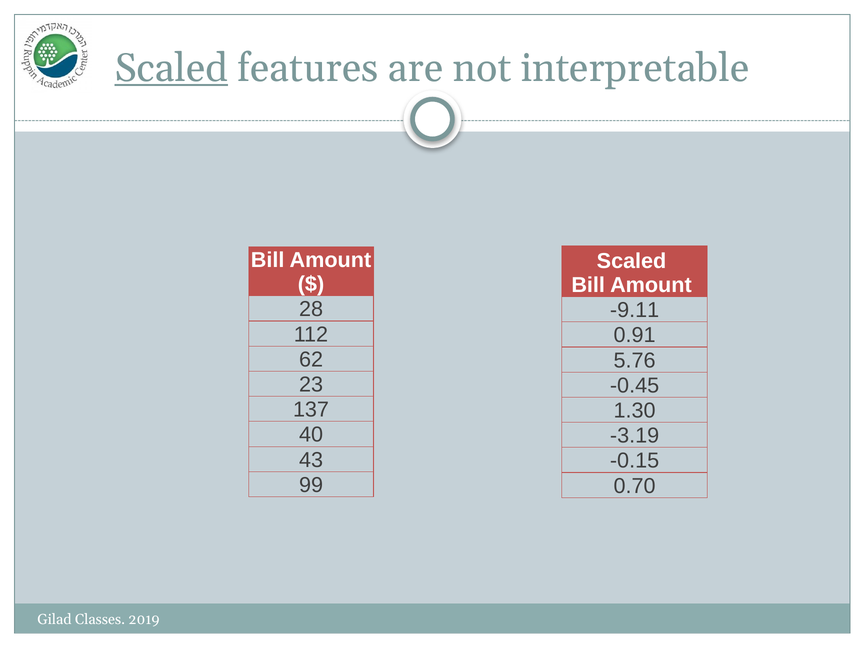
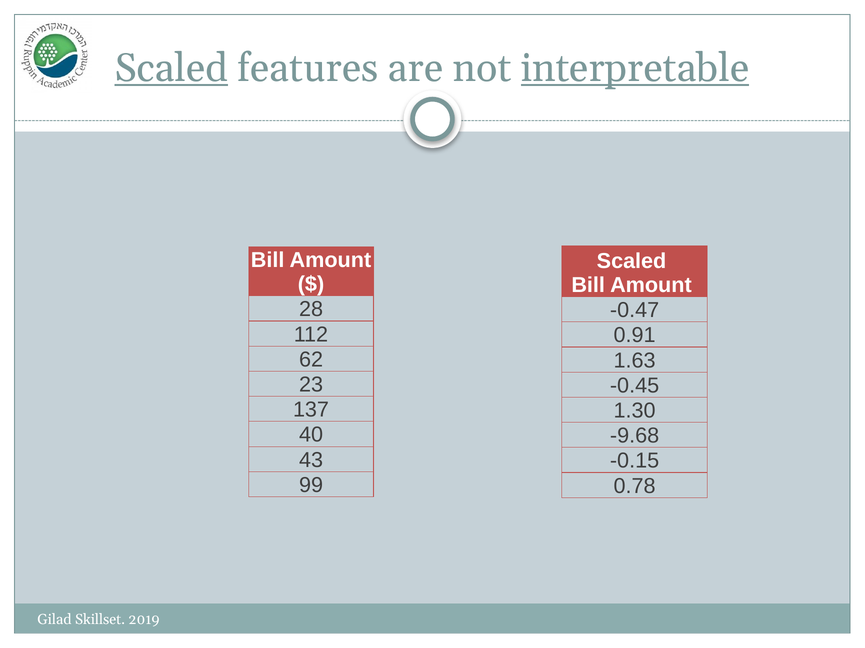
interpretable underline: none -> present (635, 68)
-9.11: -9.11 -> -0.47 (635, 311)
5.76: 5.76 -> 1.63 (635, 361)
-3.19: -3.19 -> -9.68 (635, 436)
0.70: 0.70 -> 0.78 (635, 486)
Classes: Classes -> Skillset (100, 620)
